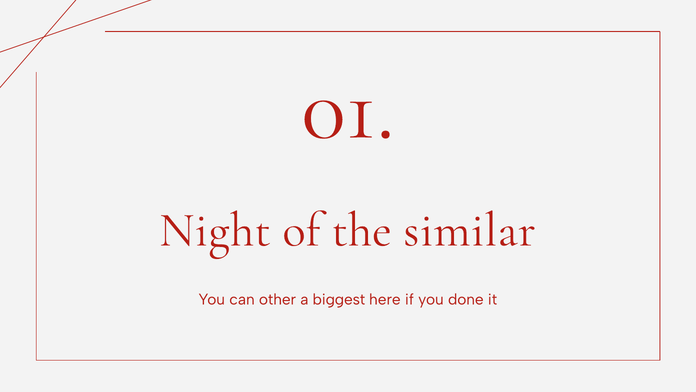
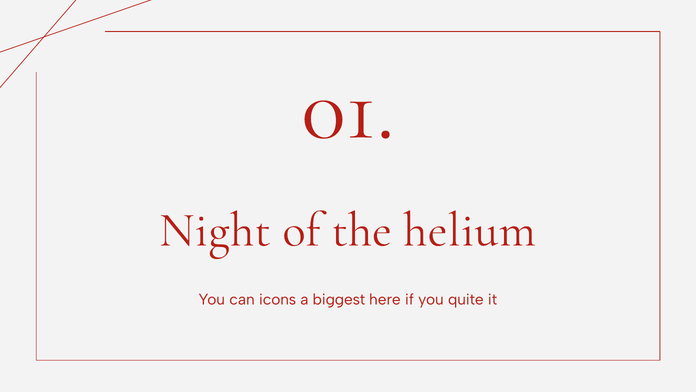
similar: similar -> helium (469, 229)
other: other -> icons (278, 299)
done: done -> quite (466, 299)
